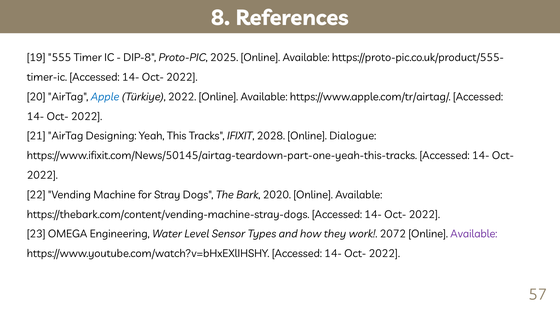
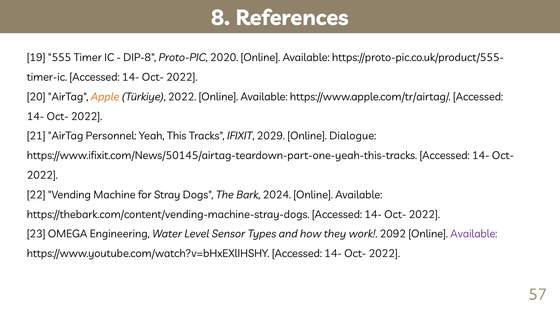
2025: 2025 -> 2020 (224, 58)
Apple colour: blue -> orange (105, 97)
Designing: Designing -> Personnel (111, 136)
2028: 2028 -> 2029 (271, 136)
2020: 2020 -> 2024 (277, 195)
2072: 2072 -> 2092 (393, 234)
